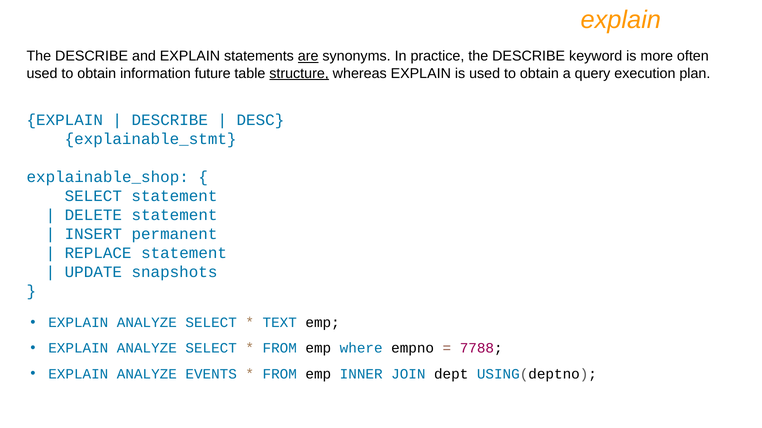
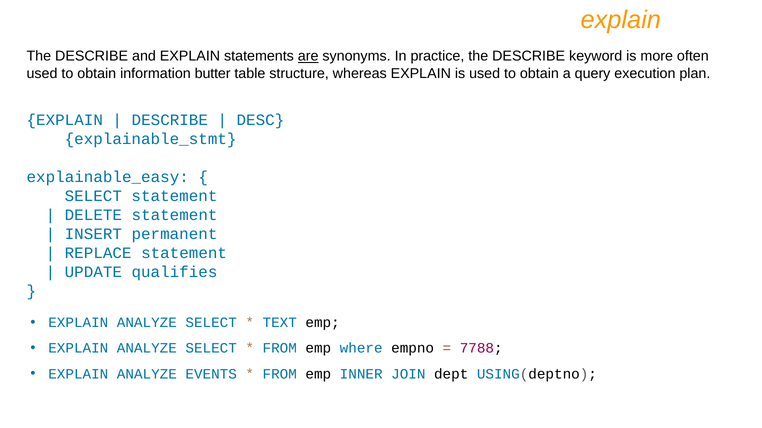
future: future -> butter (213, 73)
structure underline: present -> none (299, 73)
explainable_shop: explainable_shop -> explainable_easy (108, 177)
snapshots: snapshots -> qualifies (174, 273)
